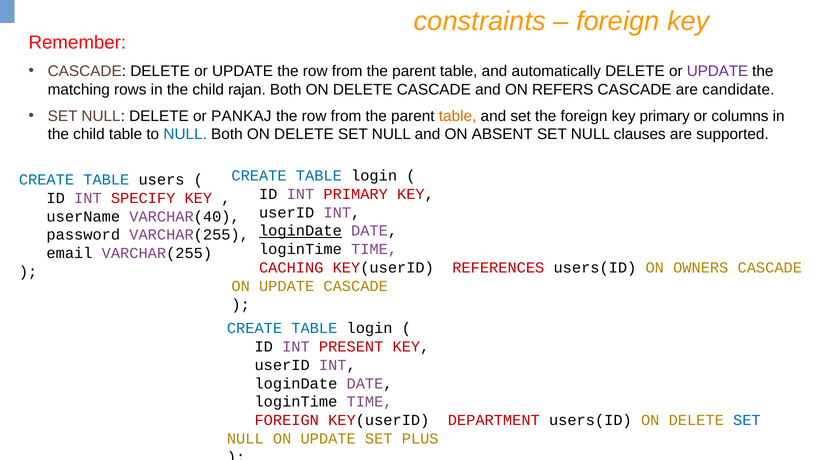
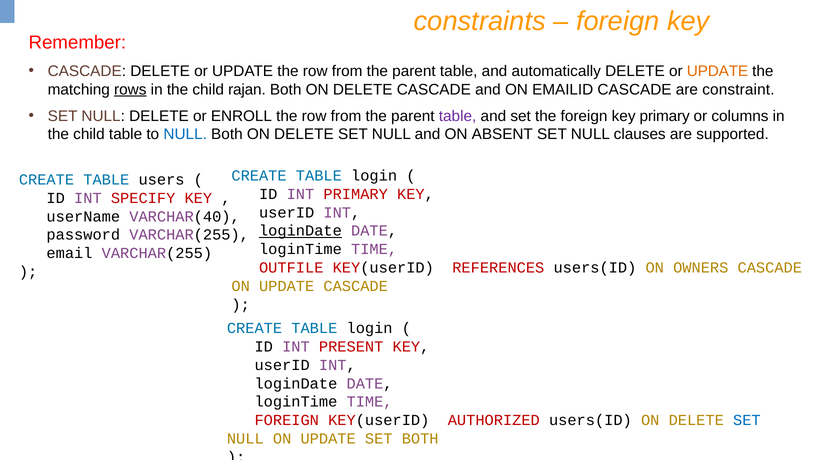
UPDATE colour: purple -> orange (718, 71)
rows underline: none -> present (130, 89)
REFERS: REFERS -> EMAILID (563, 89)
candidate: candidate -> constraint (738, 89)
PANKAJ: PANKAJ -> ENROLL (241, 116)
table colour: orange -> purple (458, 116)
CACHING: CACHING -> OUTFILE (291, 268)
DEPARTMENT: DEPARTMENT -> AUTHORIZED (494, 420)
SET PLUS: PLUS -> BOTH (420, 439)
